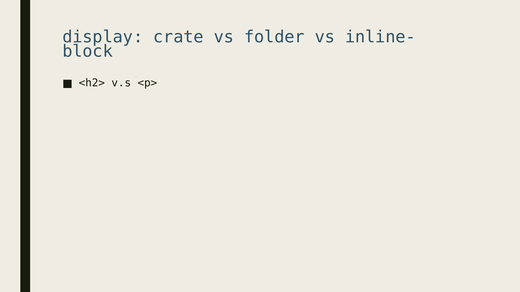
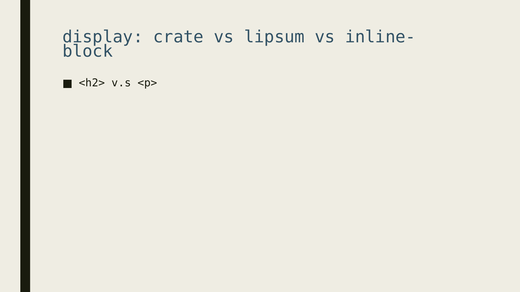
folder: folder -> lipsum (274, 37)
